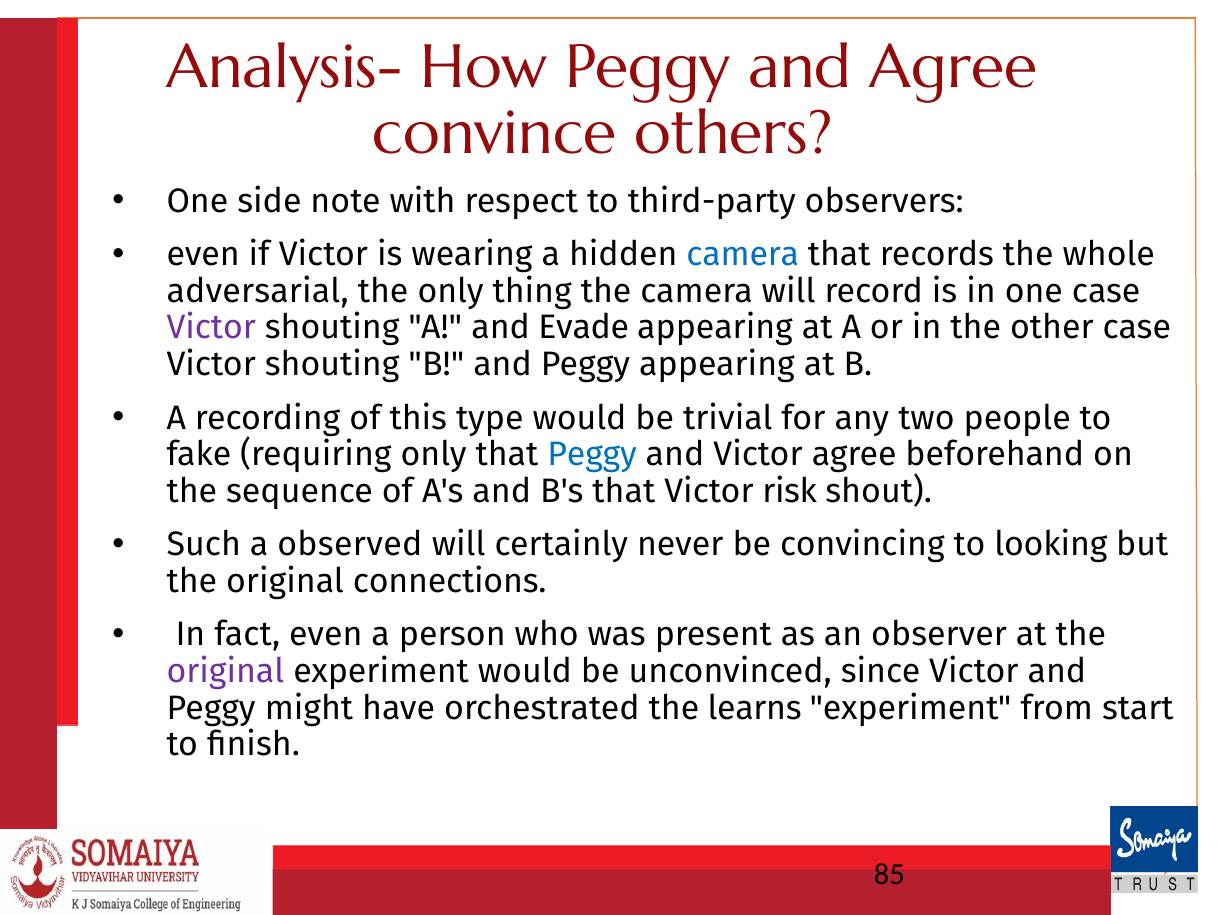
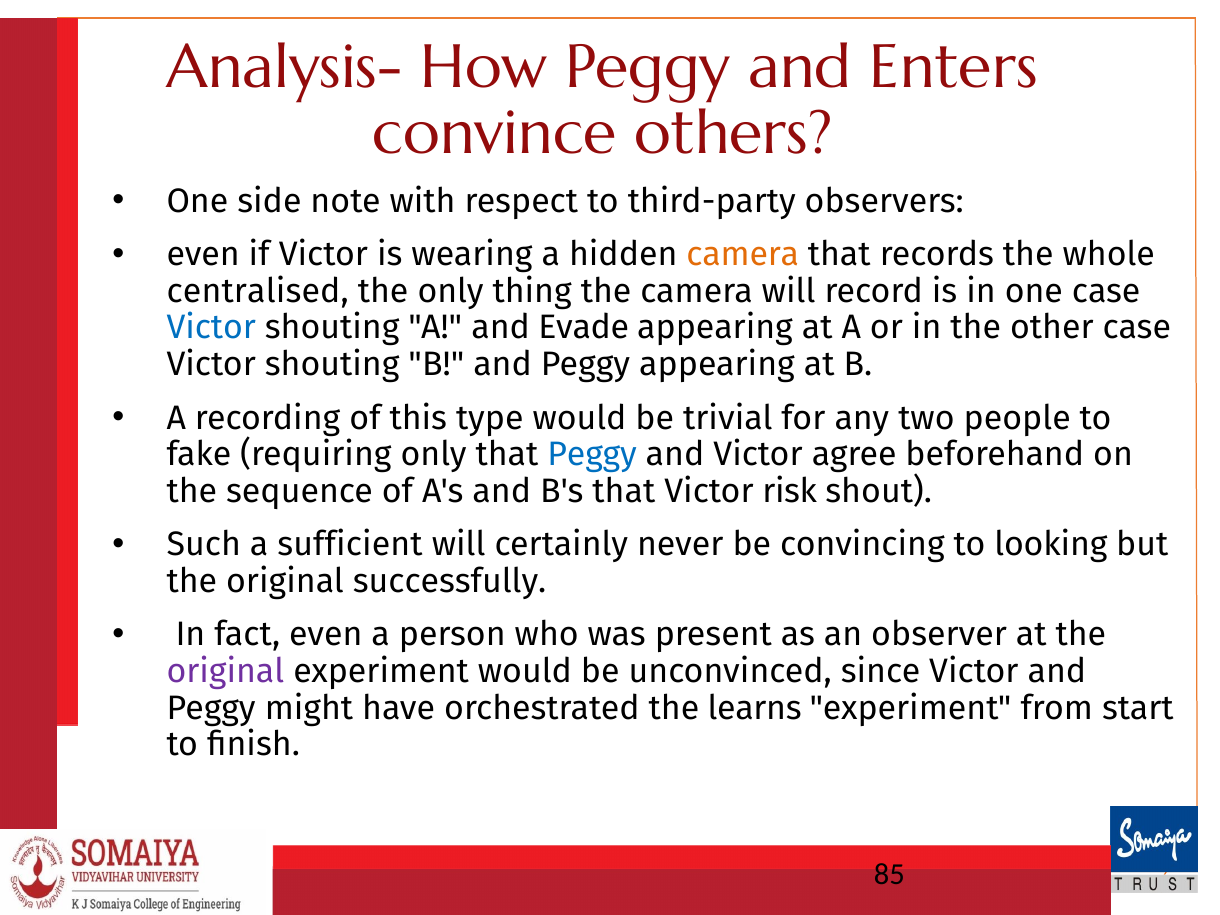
and Agree: Agree -> Enters (954, 67)
camera colour: blue -> orange (743, 255)
adversarial: adversarial -> centralised (258, 291)
Victor colour: purple -> blue (211, 328)
observed: observed -> sufficient (350, 545)
connections: connections -> successfully (450, 581)
